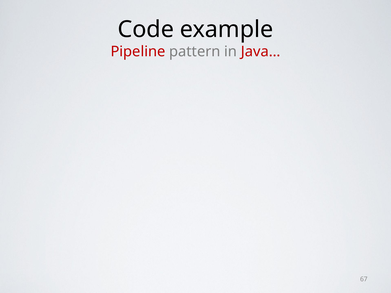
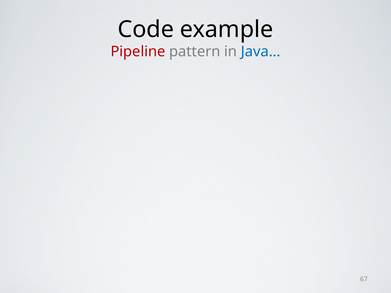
Java… colour: red -> blue (261, 52)
